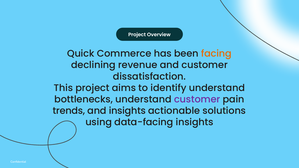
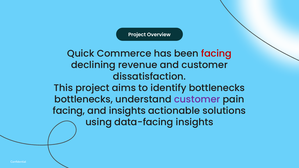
facing colour: orange -> red (216, 54)
identify understand: understand -> bottlenecks (217, 88)
trends: trends -> facing (69, 111)
